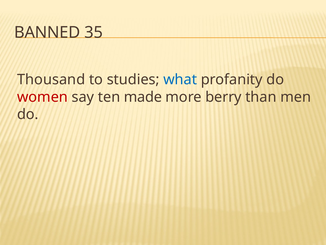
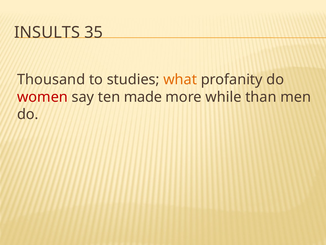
BANNED: BANNED -> INSULTS (47, 32)
what colour: blue -> orange (180, 79)
berry: berry -> while (223, 97)
